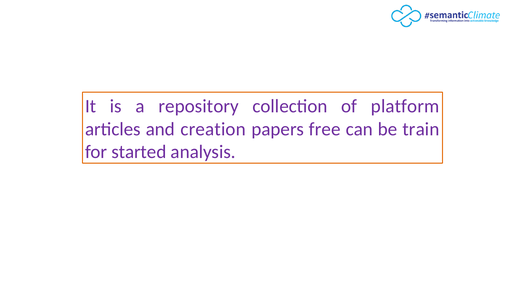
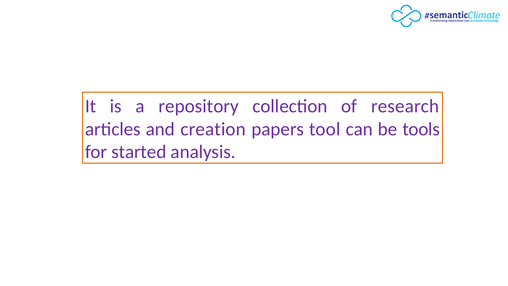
platform: platform -> research (405, 106)
free: free -> tool (325, 129)
train: train -> tools (421, 129)
